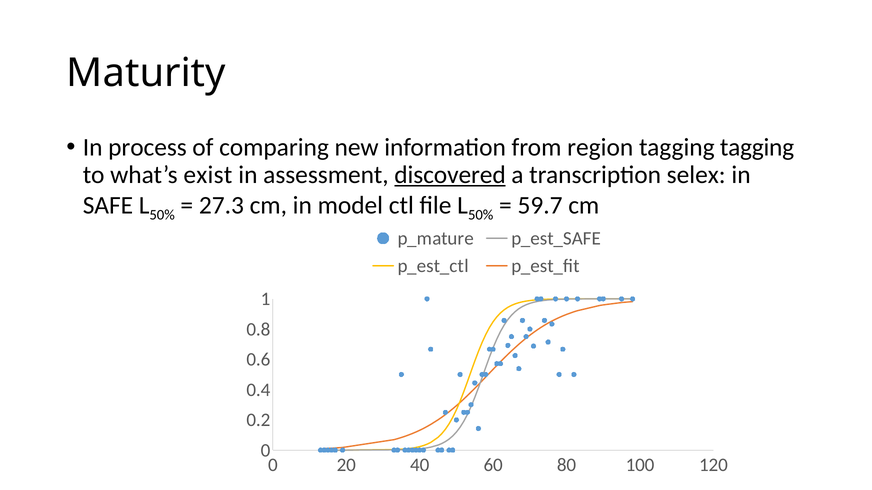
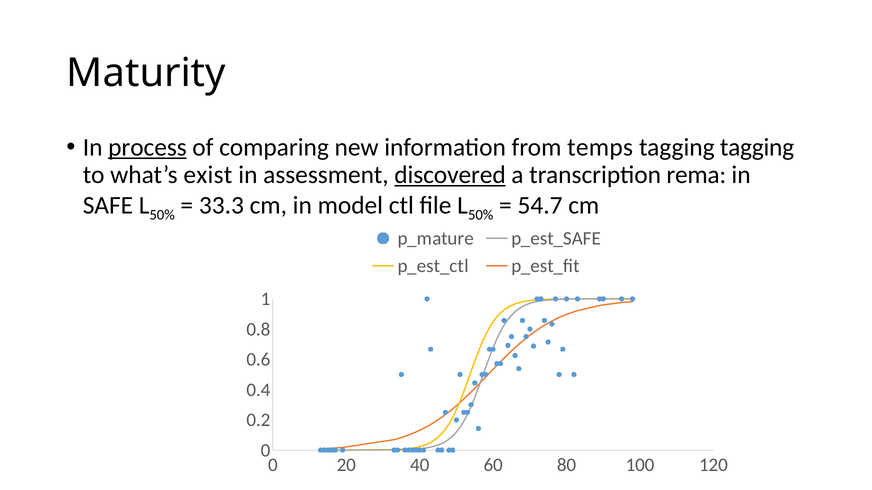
process underline: none -> present (147, 147)
region: region -> temps (600, 147)
selex: selex -> rema (696, 175)
27.3: 27.3 -> 33.3 (221, 205)
59.7: 59.7 -> 54.7 (540, 205)
